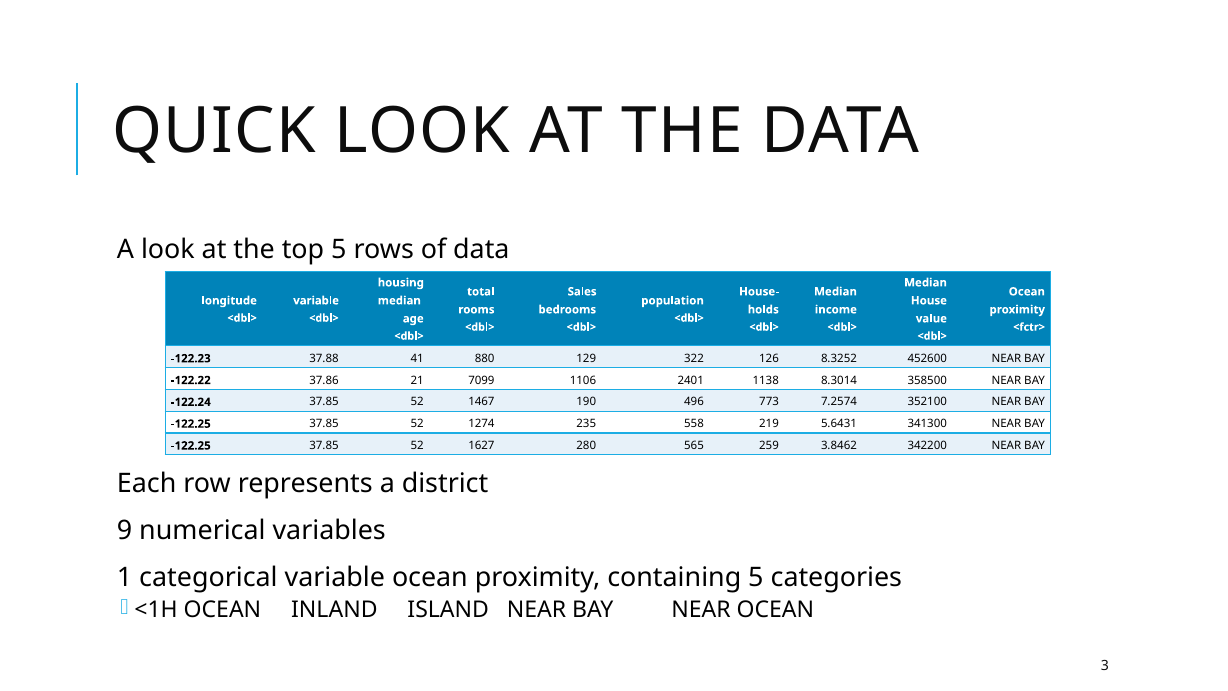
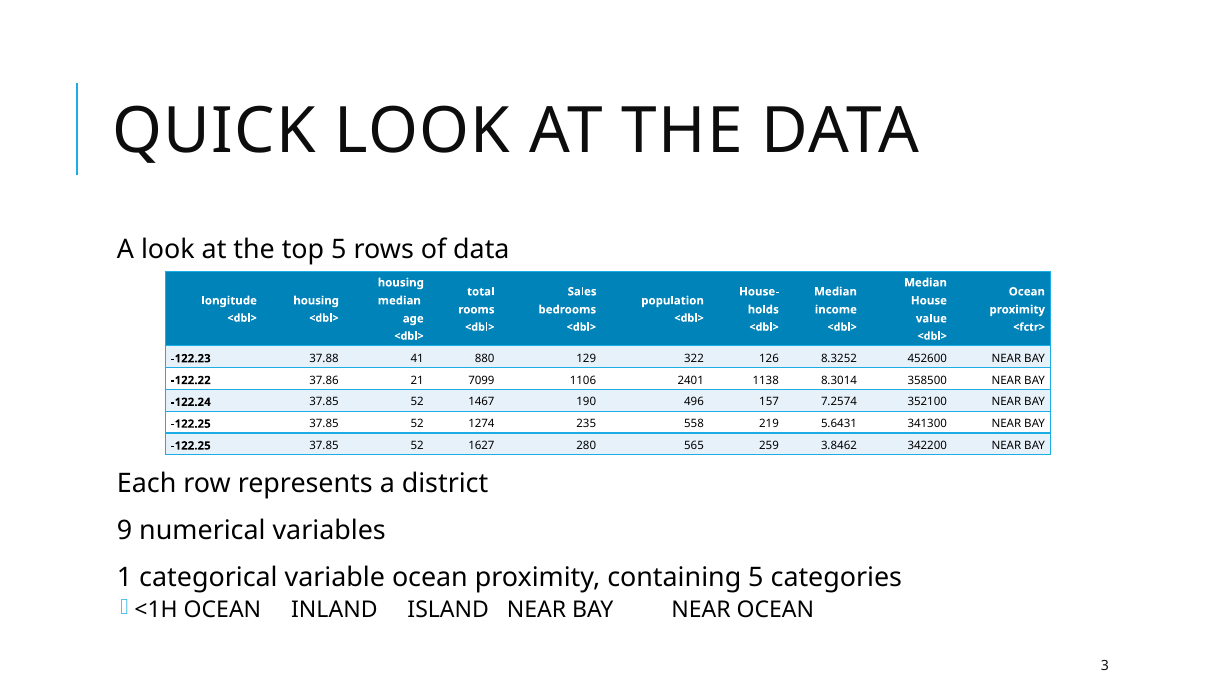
variable: variable -> housing (316, 301)
773: 773 -> 157 (769, 402)
